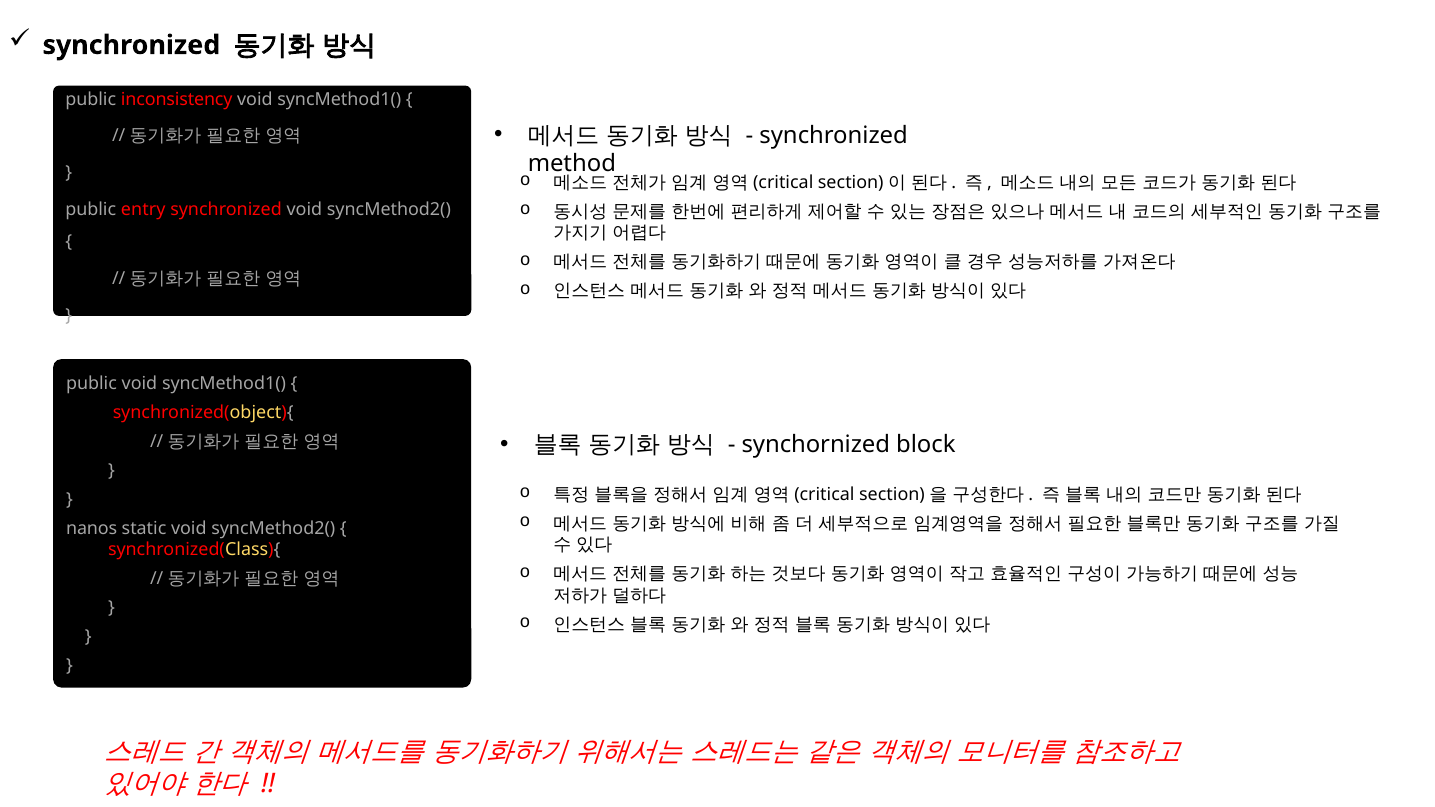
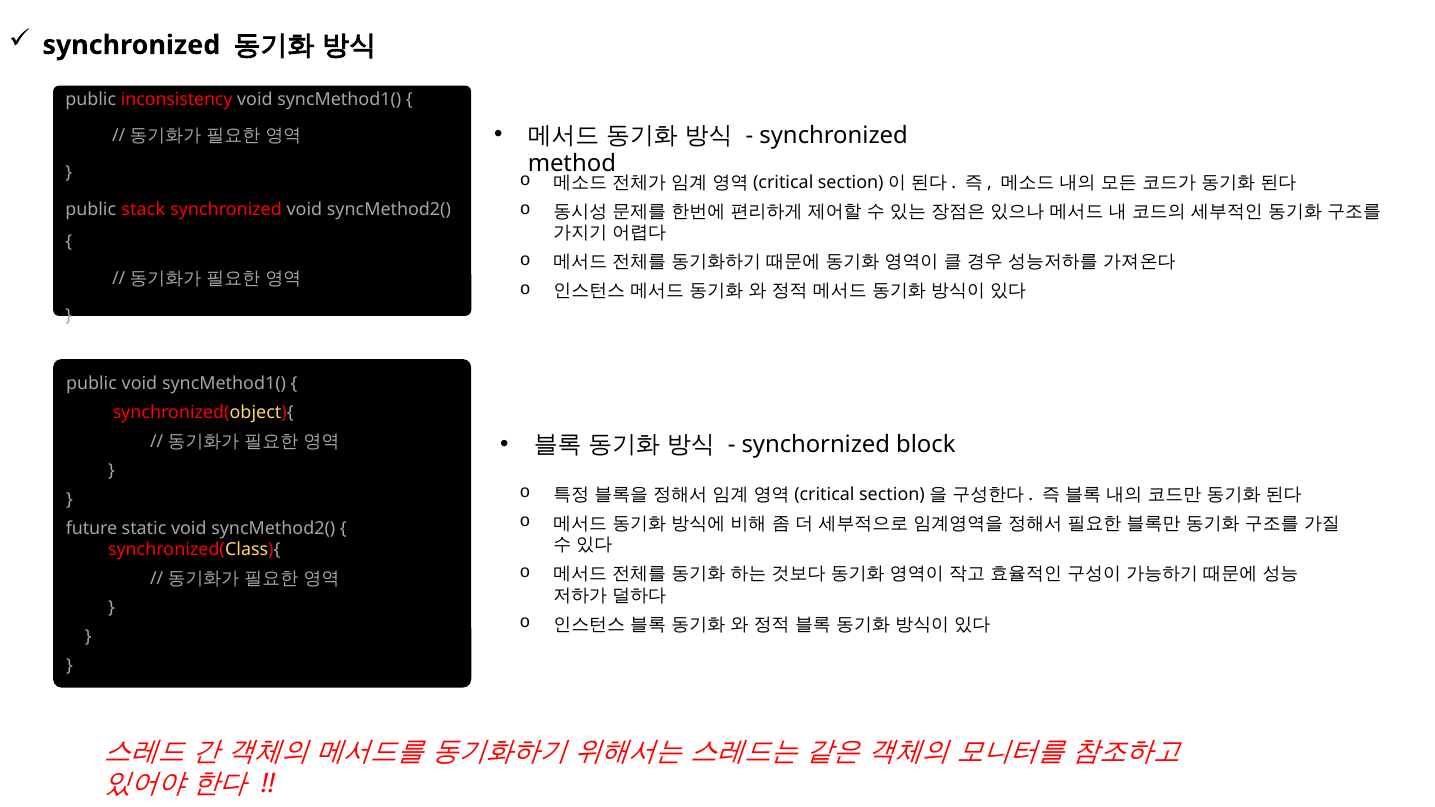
entry: entry -> stack (143, 210)
nanos: nanos -> future (92, 528)
